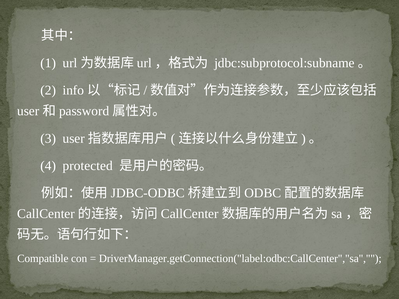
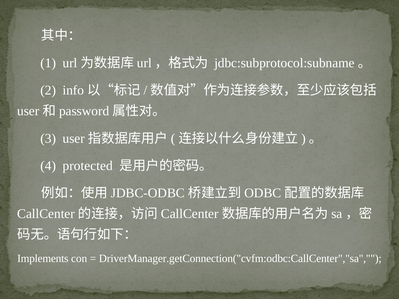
Compatible: Compatible -> Implements (43, 259)
DriverManager.getConnection("label:odbc:CallCenter","sa: DriverManager.getConnection("label:odbc:CallCenter","sa -> DriverManager.getConnection("cvfm:odbc:CallCenter","sa (240, 259)
